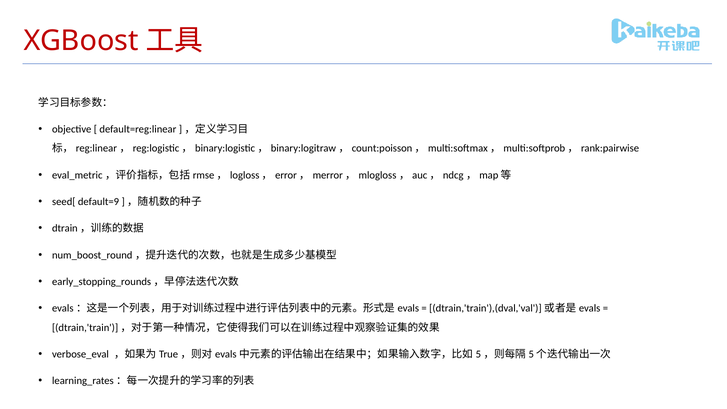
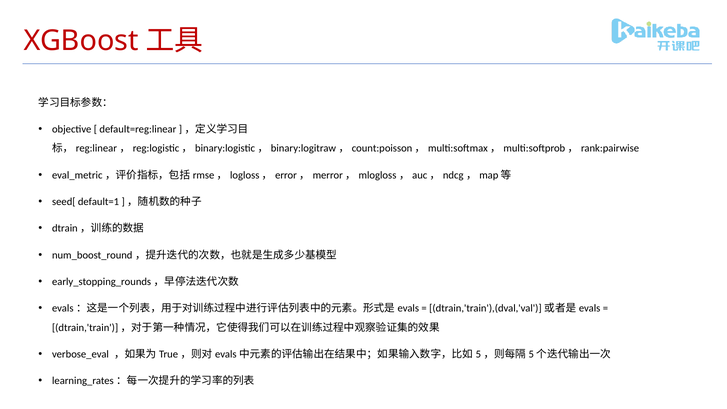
default=9: default=9 -> default=1 (99, 202)
